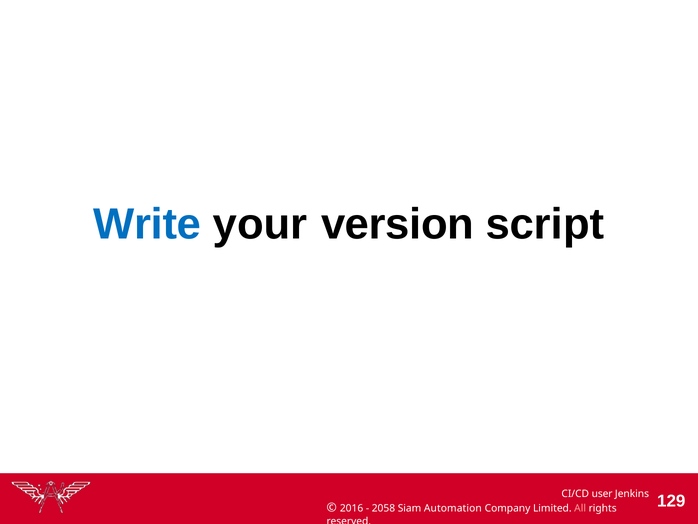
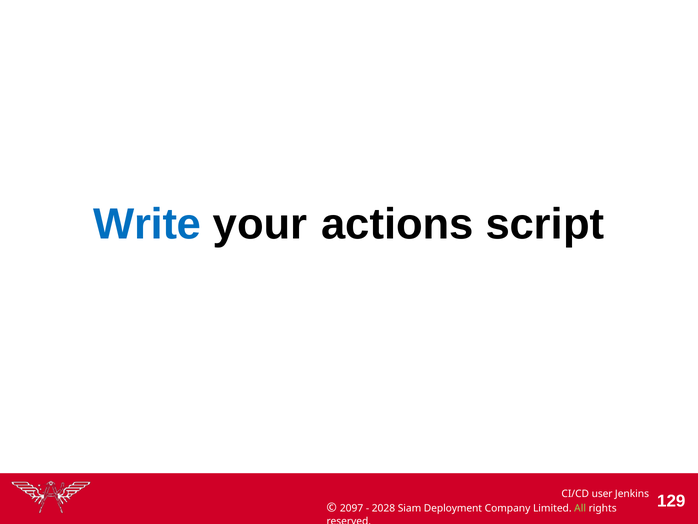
version: version -> actions (397, 224)
2016: 2016 -> 2097 (352, 508)
2058: 2058 -> 2028 (383, 508)
Automation: Automation -> Deployment (453, 508)
All colour: pink -> light green (580, 508)
